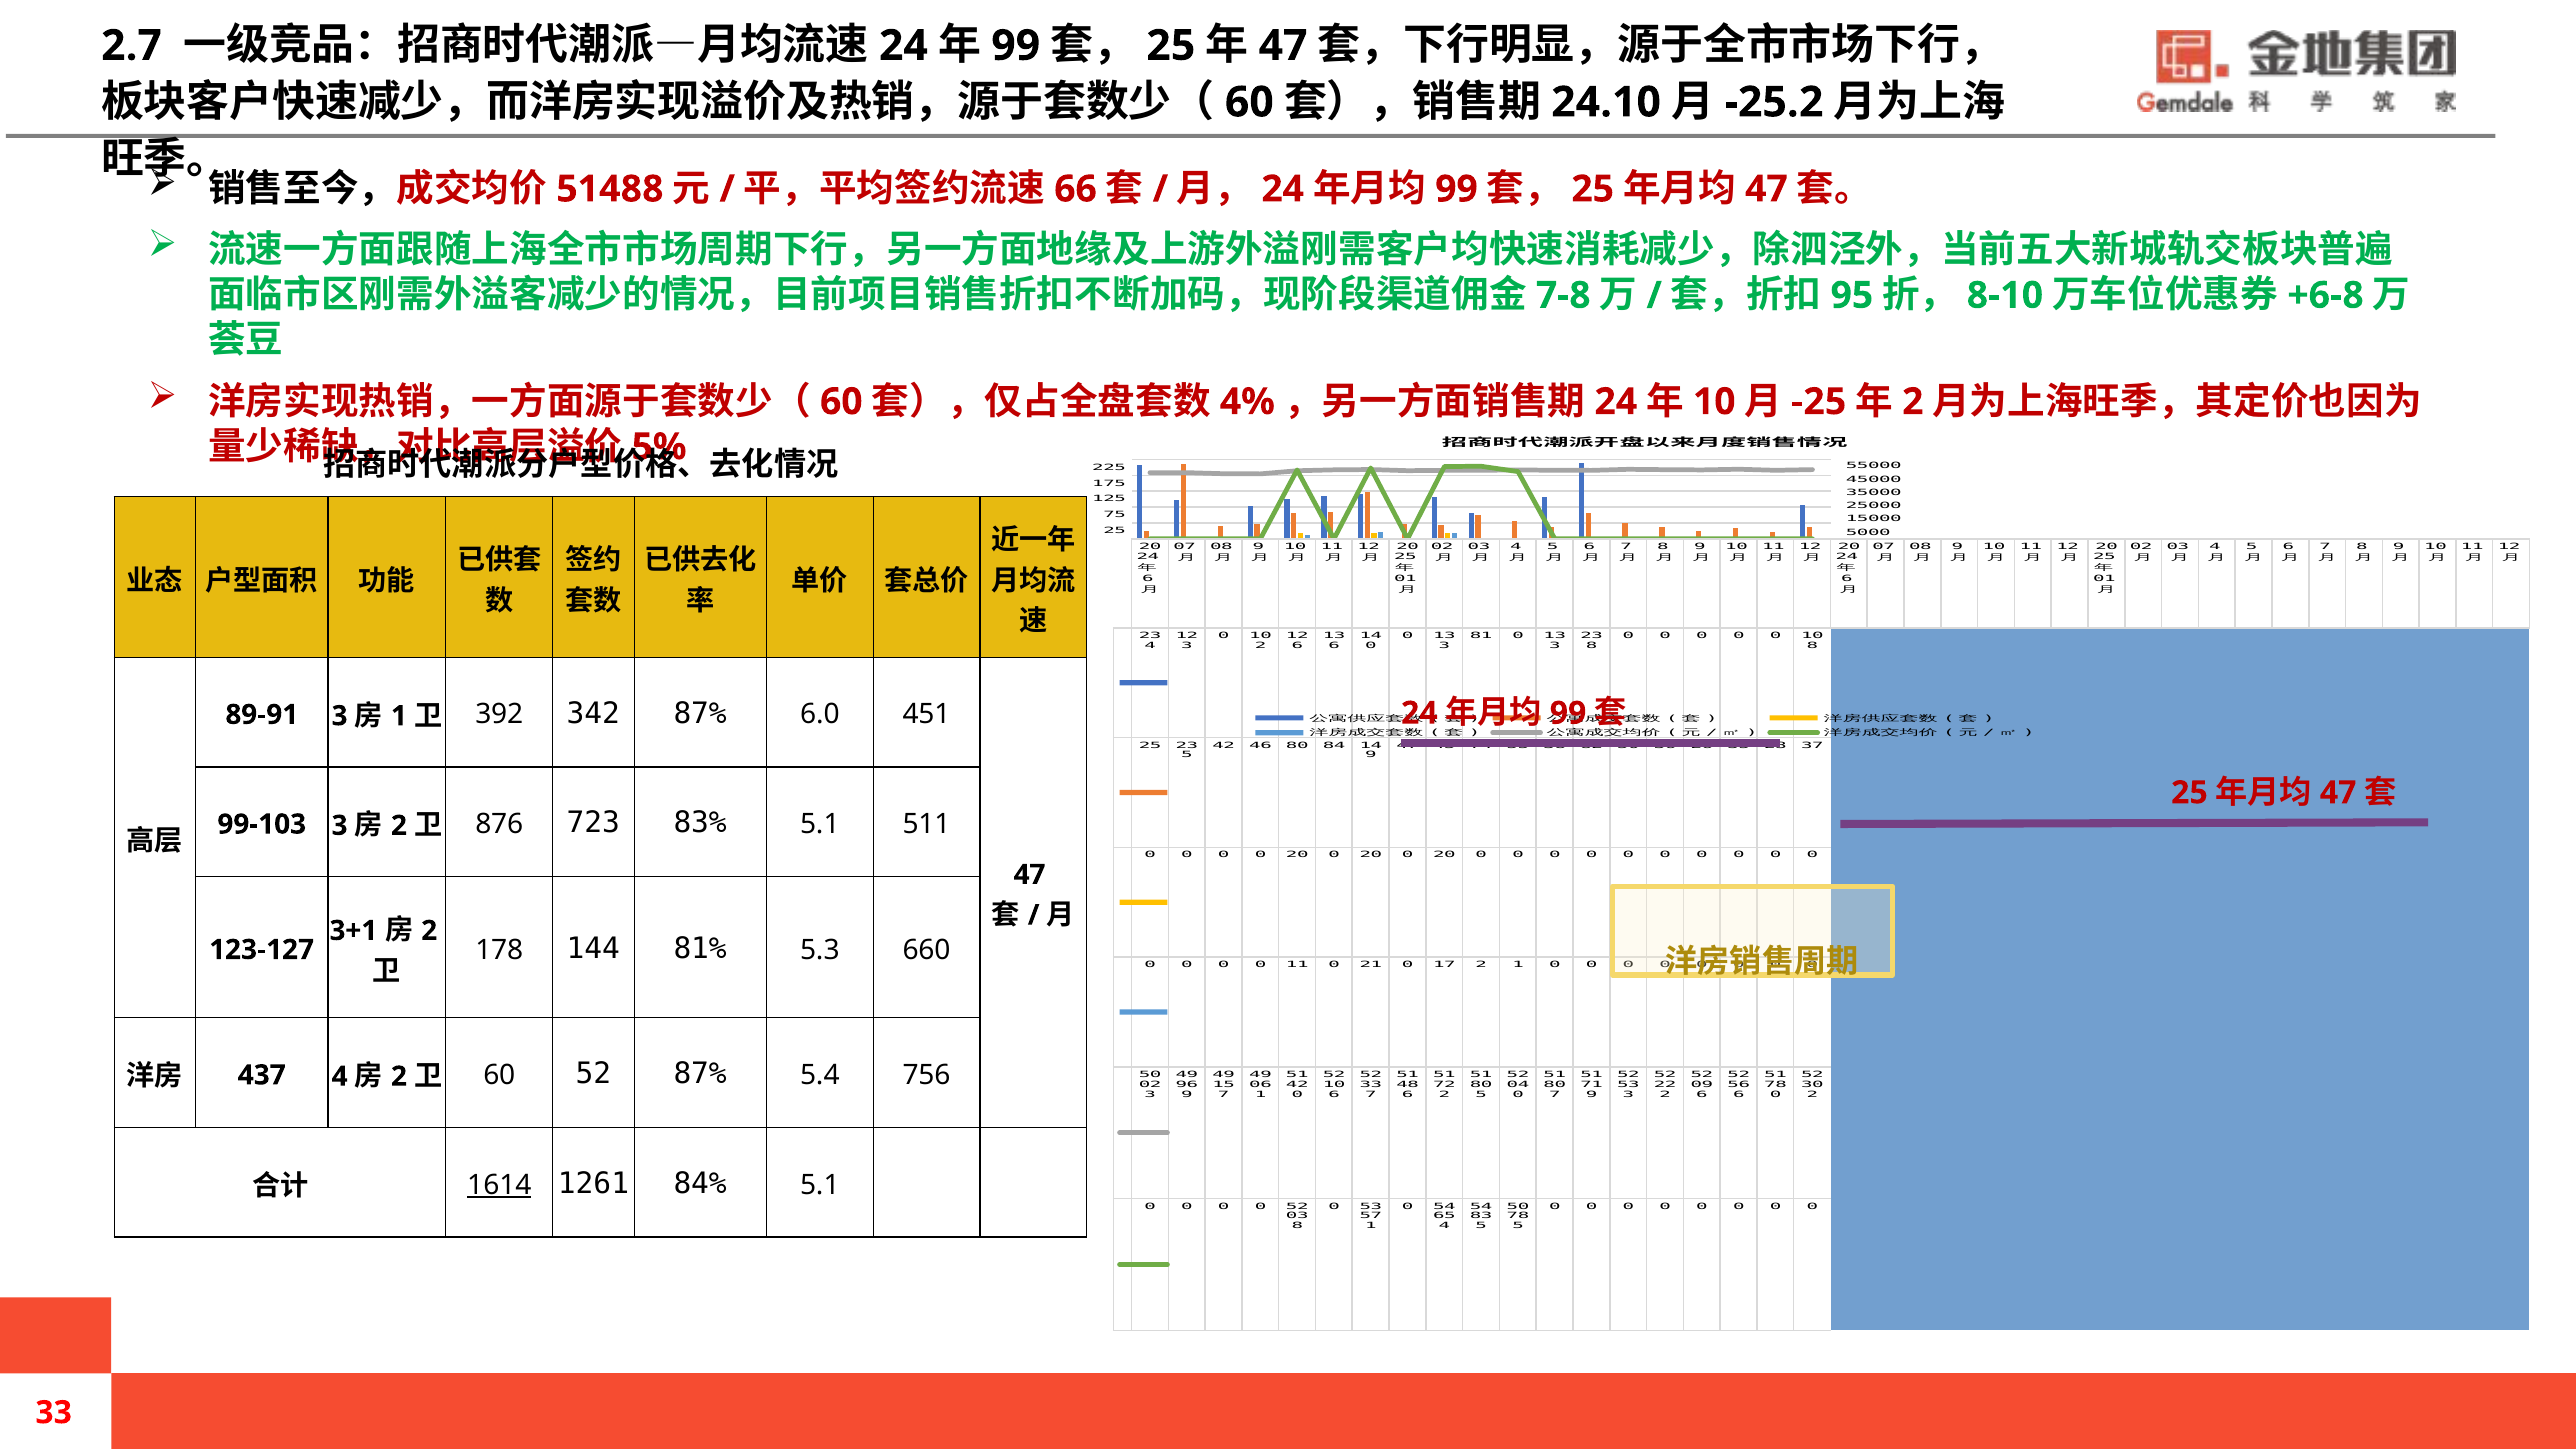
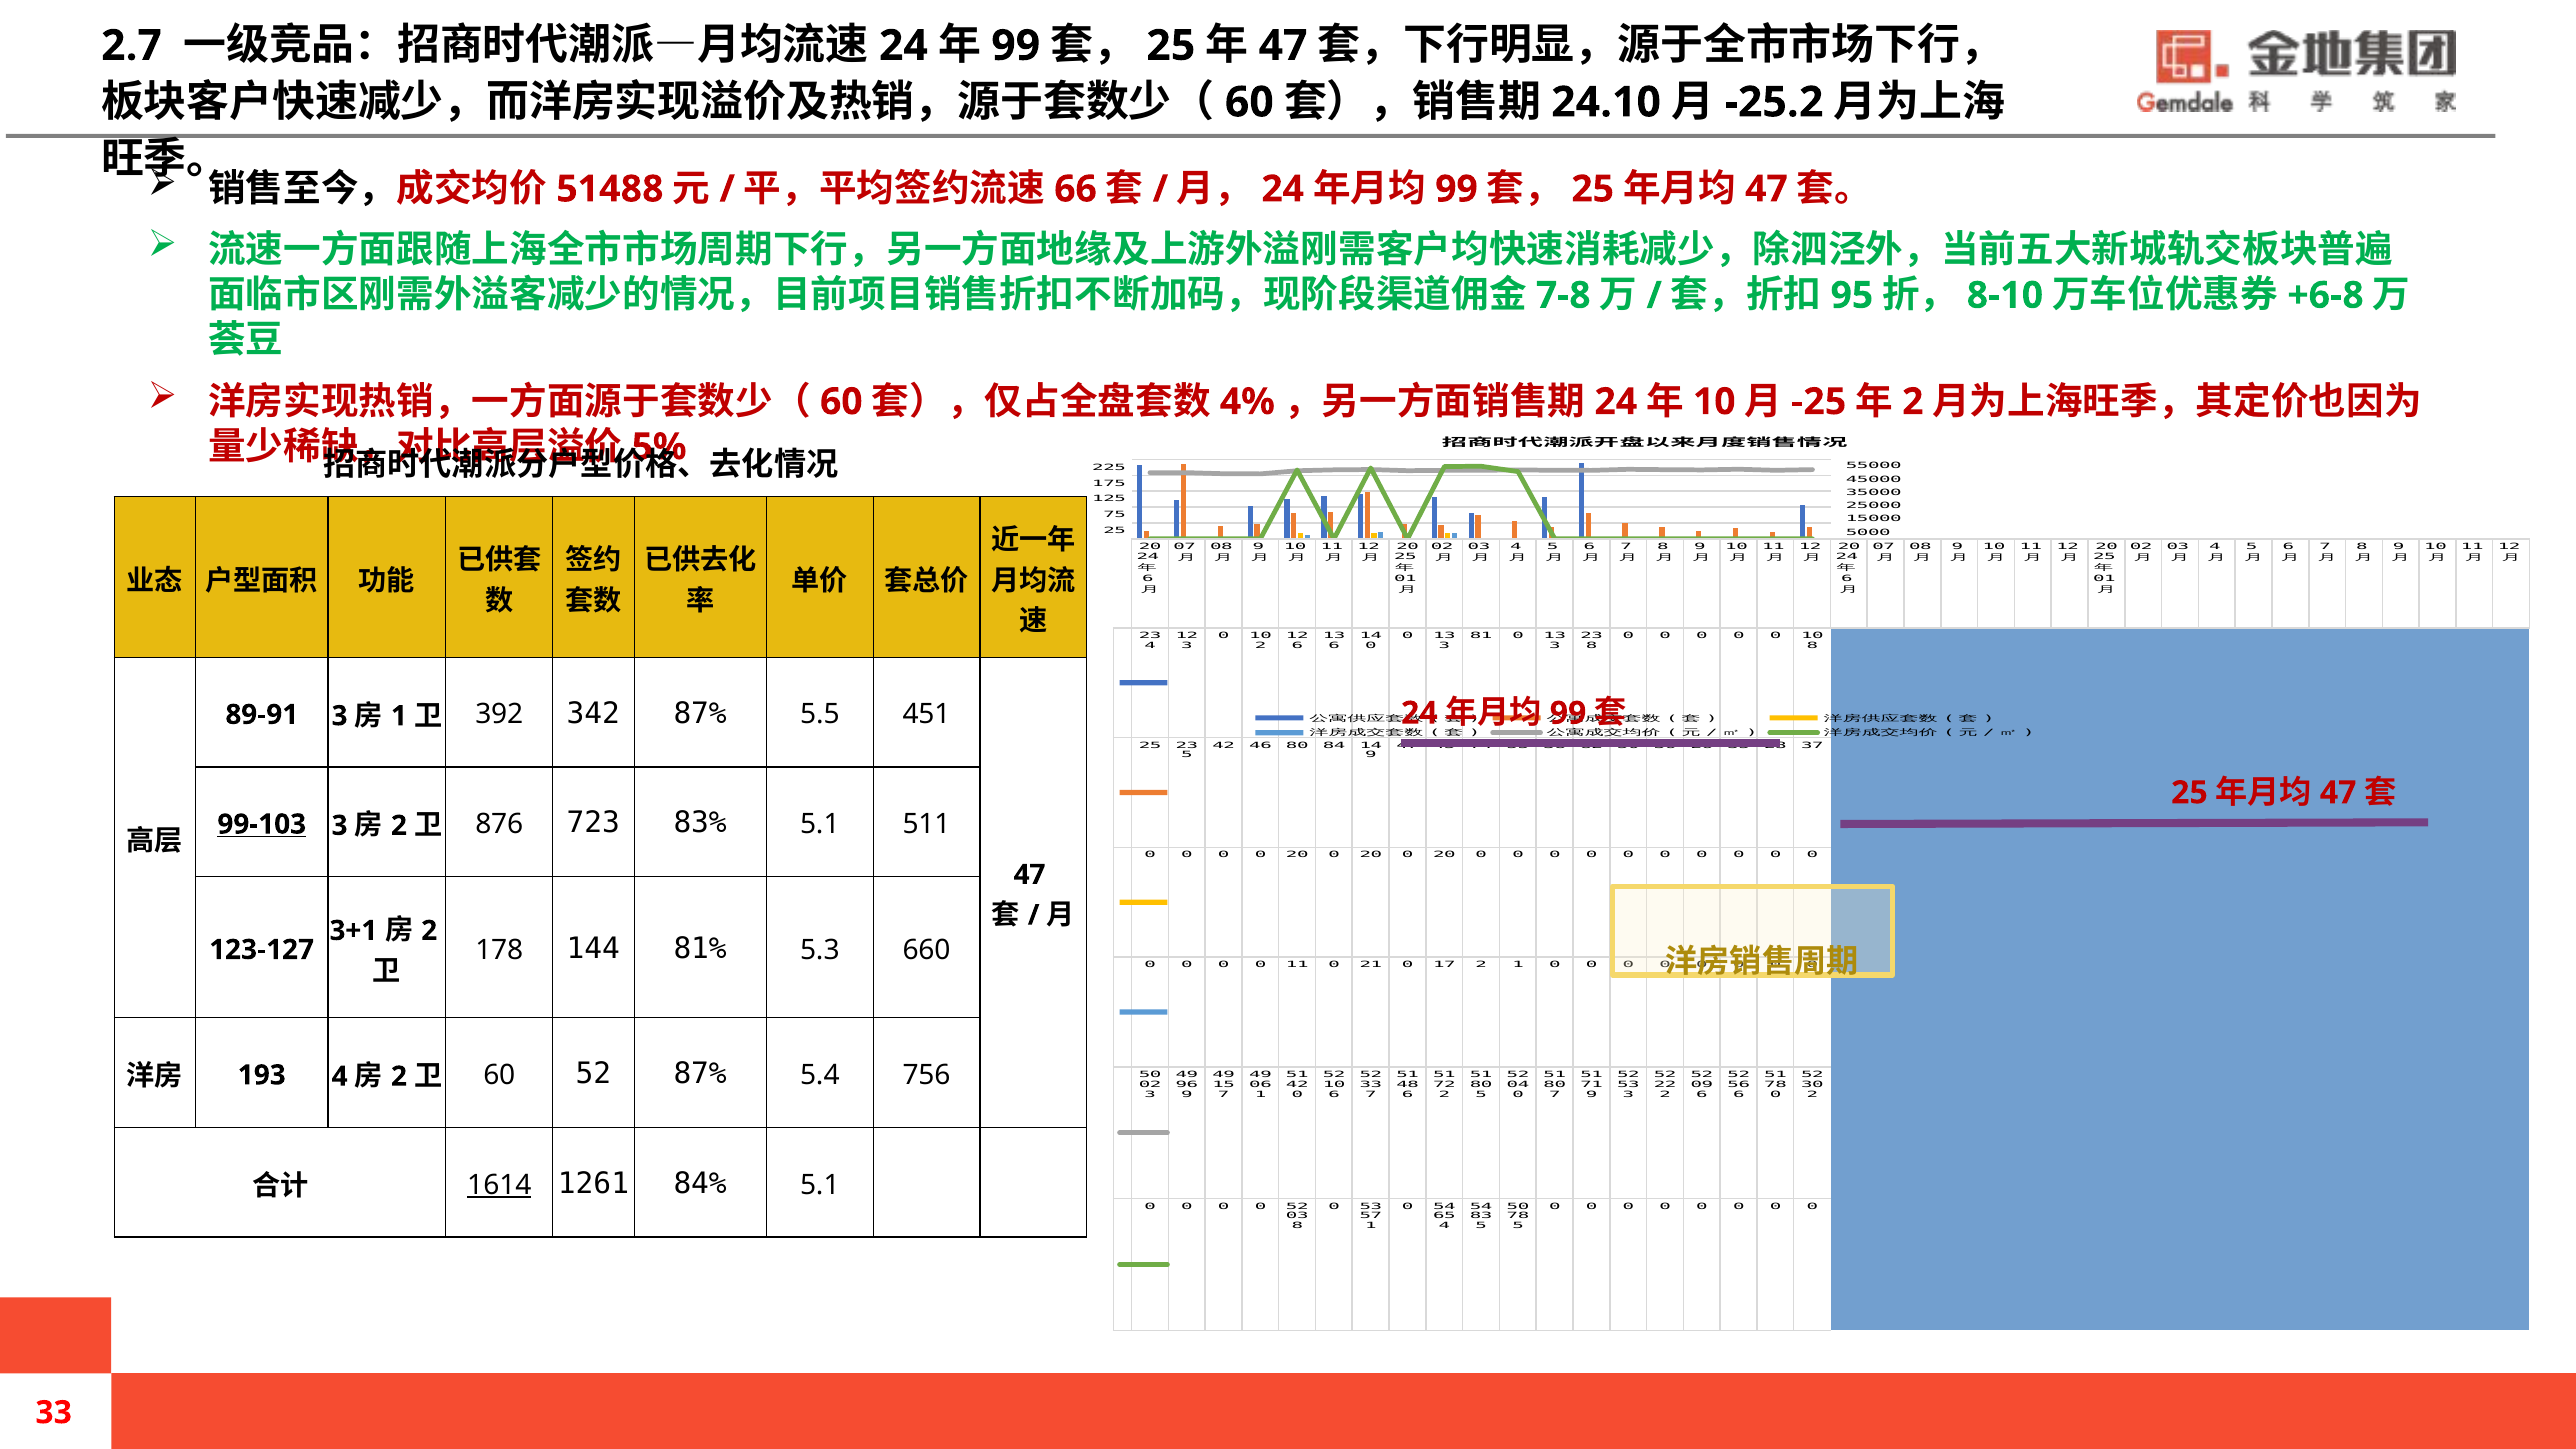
6.0: 6.0 -> 5.5 (820, 715)
99-103 underline: none -> present (262, 824)
437: 437 -> 193 (262, 1075)
